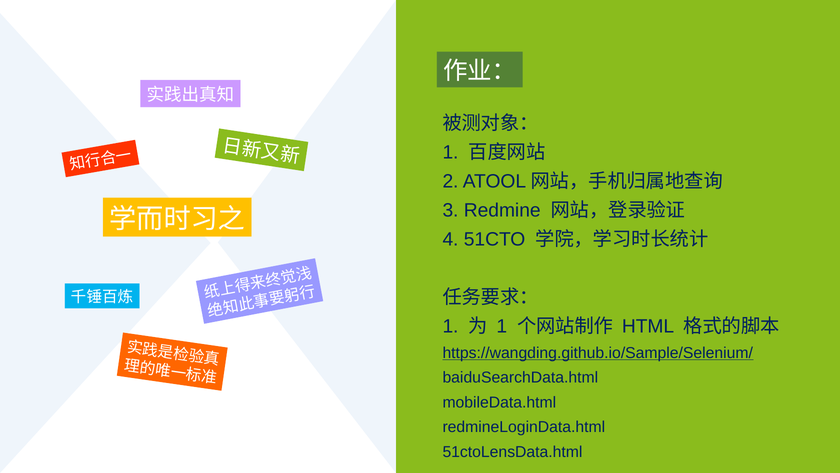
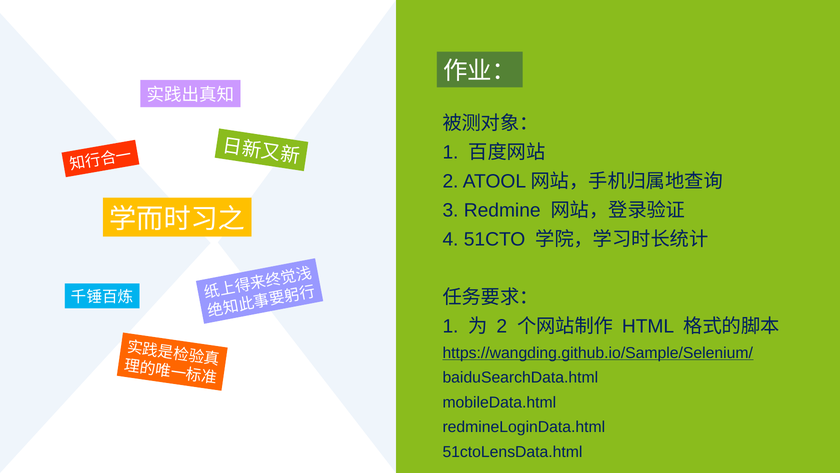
1: 1 -> 2 (502, 326)
